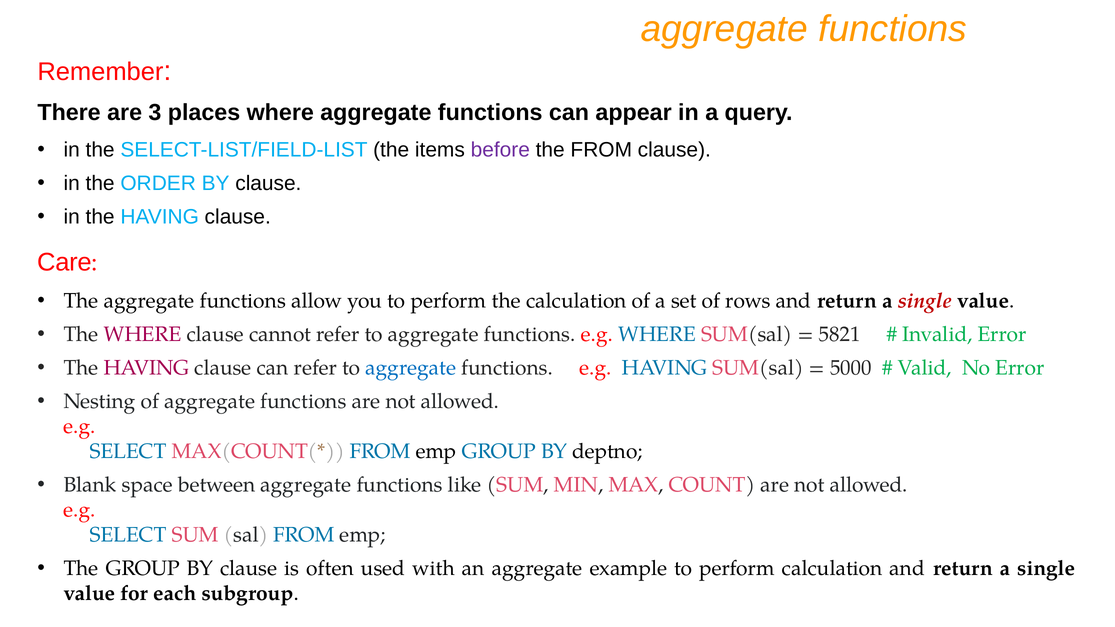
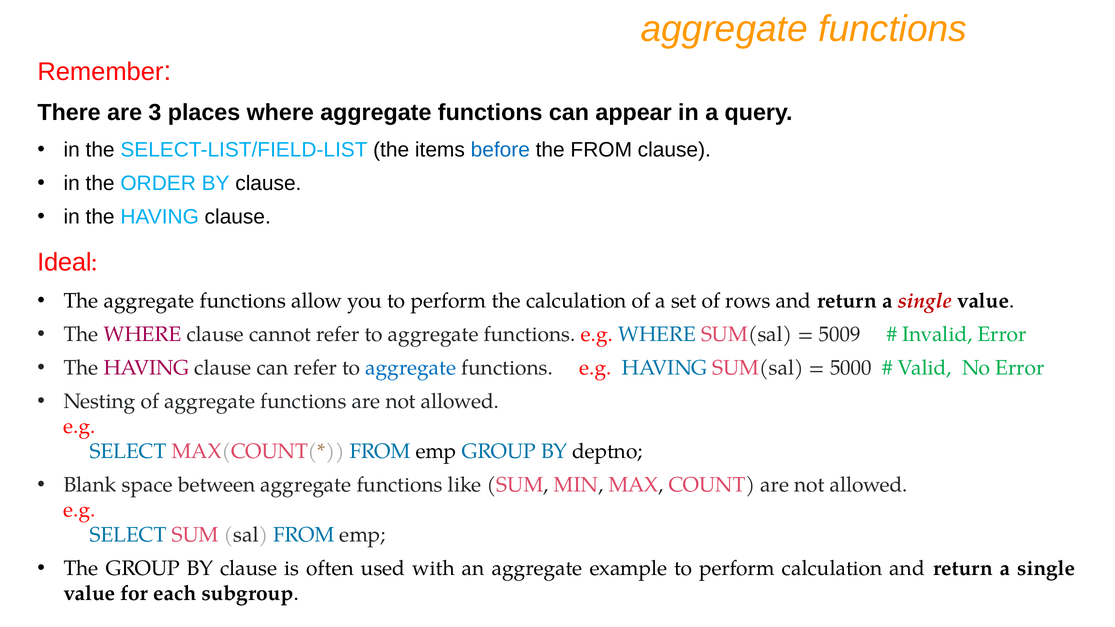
before colour: purple -> blue (500, 150)
Care: Care -> Ideal (64, 262)
5821: 5821 -> 5009 (840, 335)
